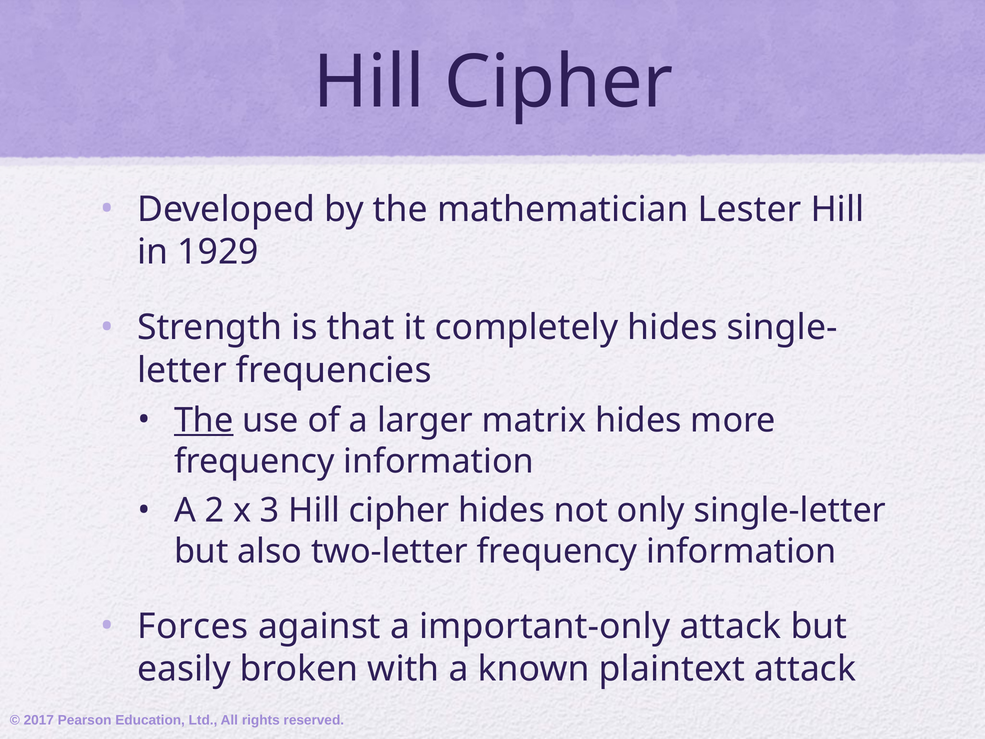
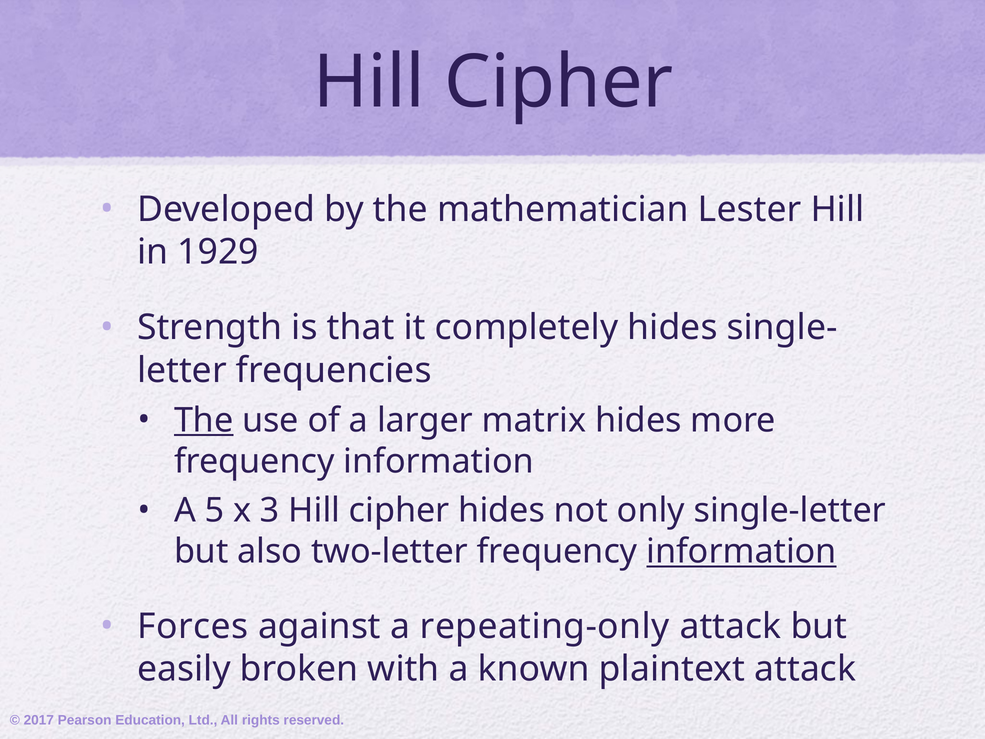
2: 2 -> 5 (214, 510)
information underline: none -> present (741, 551)
important-only: important-only -> repeating-only (545, 626)
